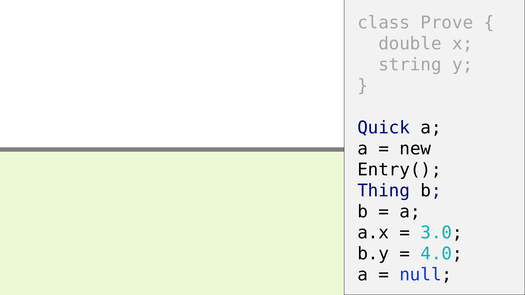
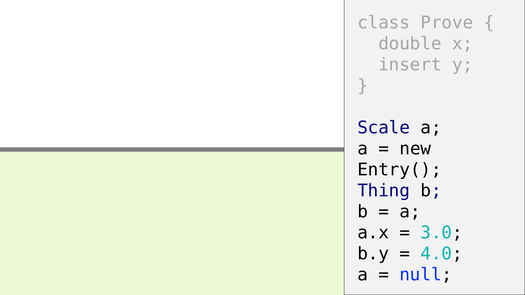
string: string -> insert (410, 65)
Quick: Quick -> Scale (384, 128)
